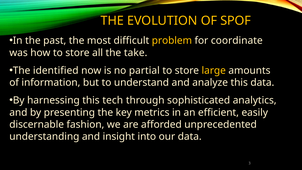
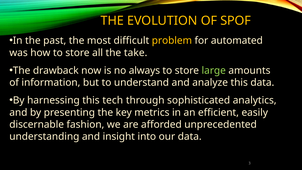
coordinate: coordinate -> automated (237, 41)
identified: identified -> drawback (56, 70)
partial: partial -> always (144, 70)
large colour: yellow -> light green (214, 70)
